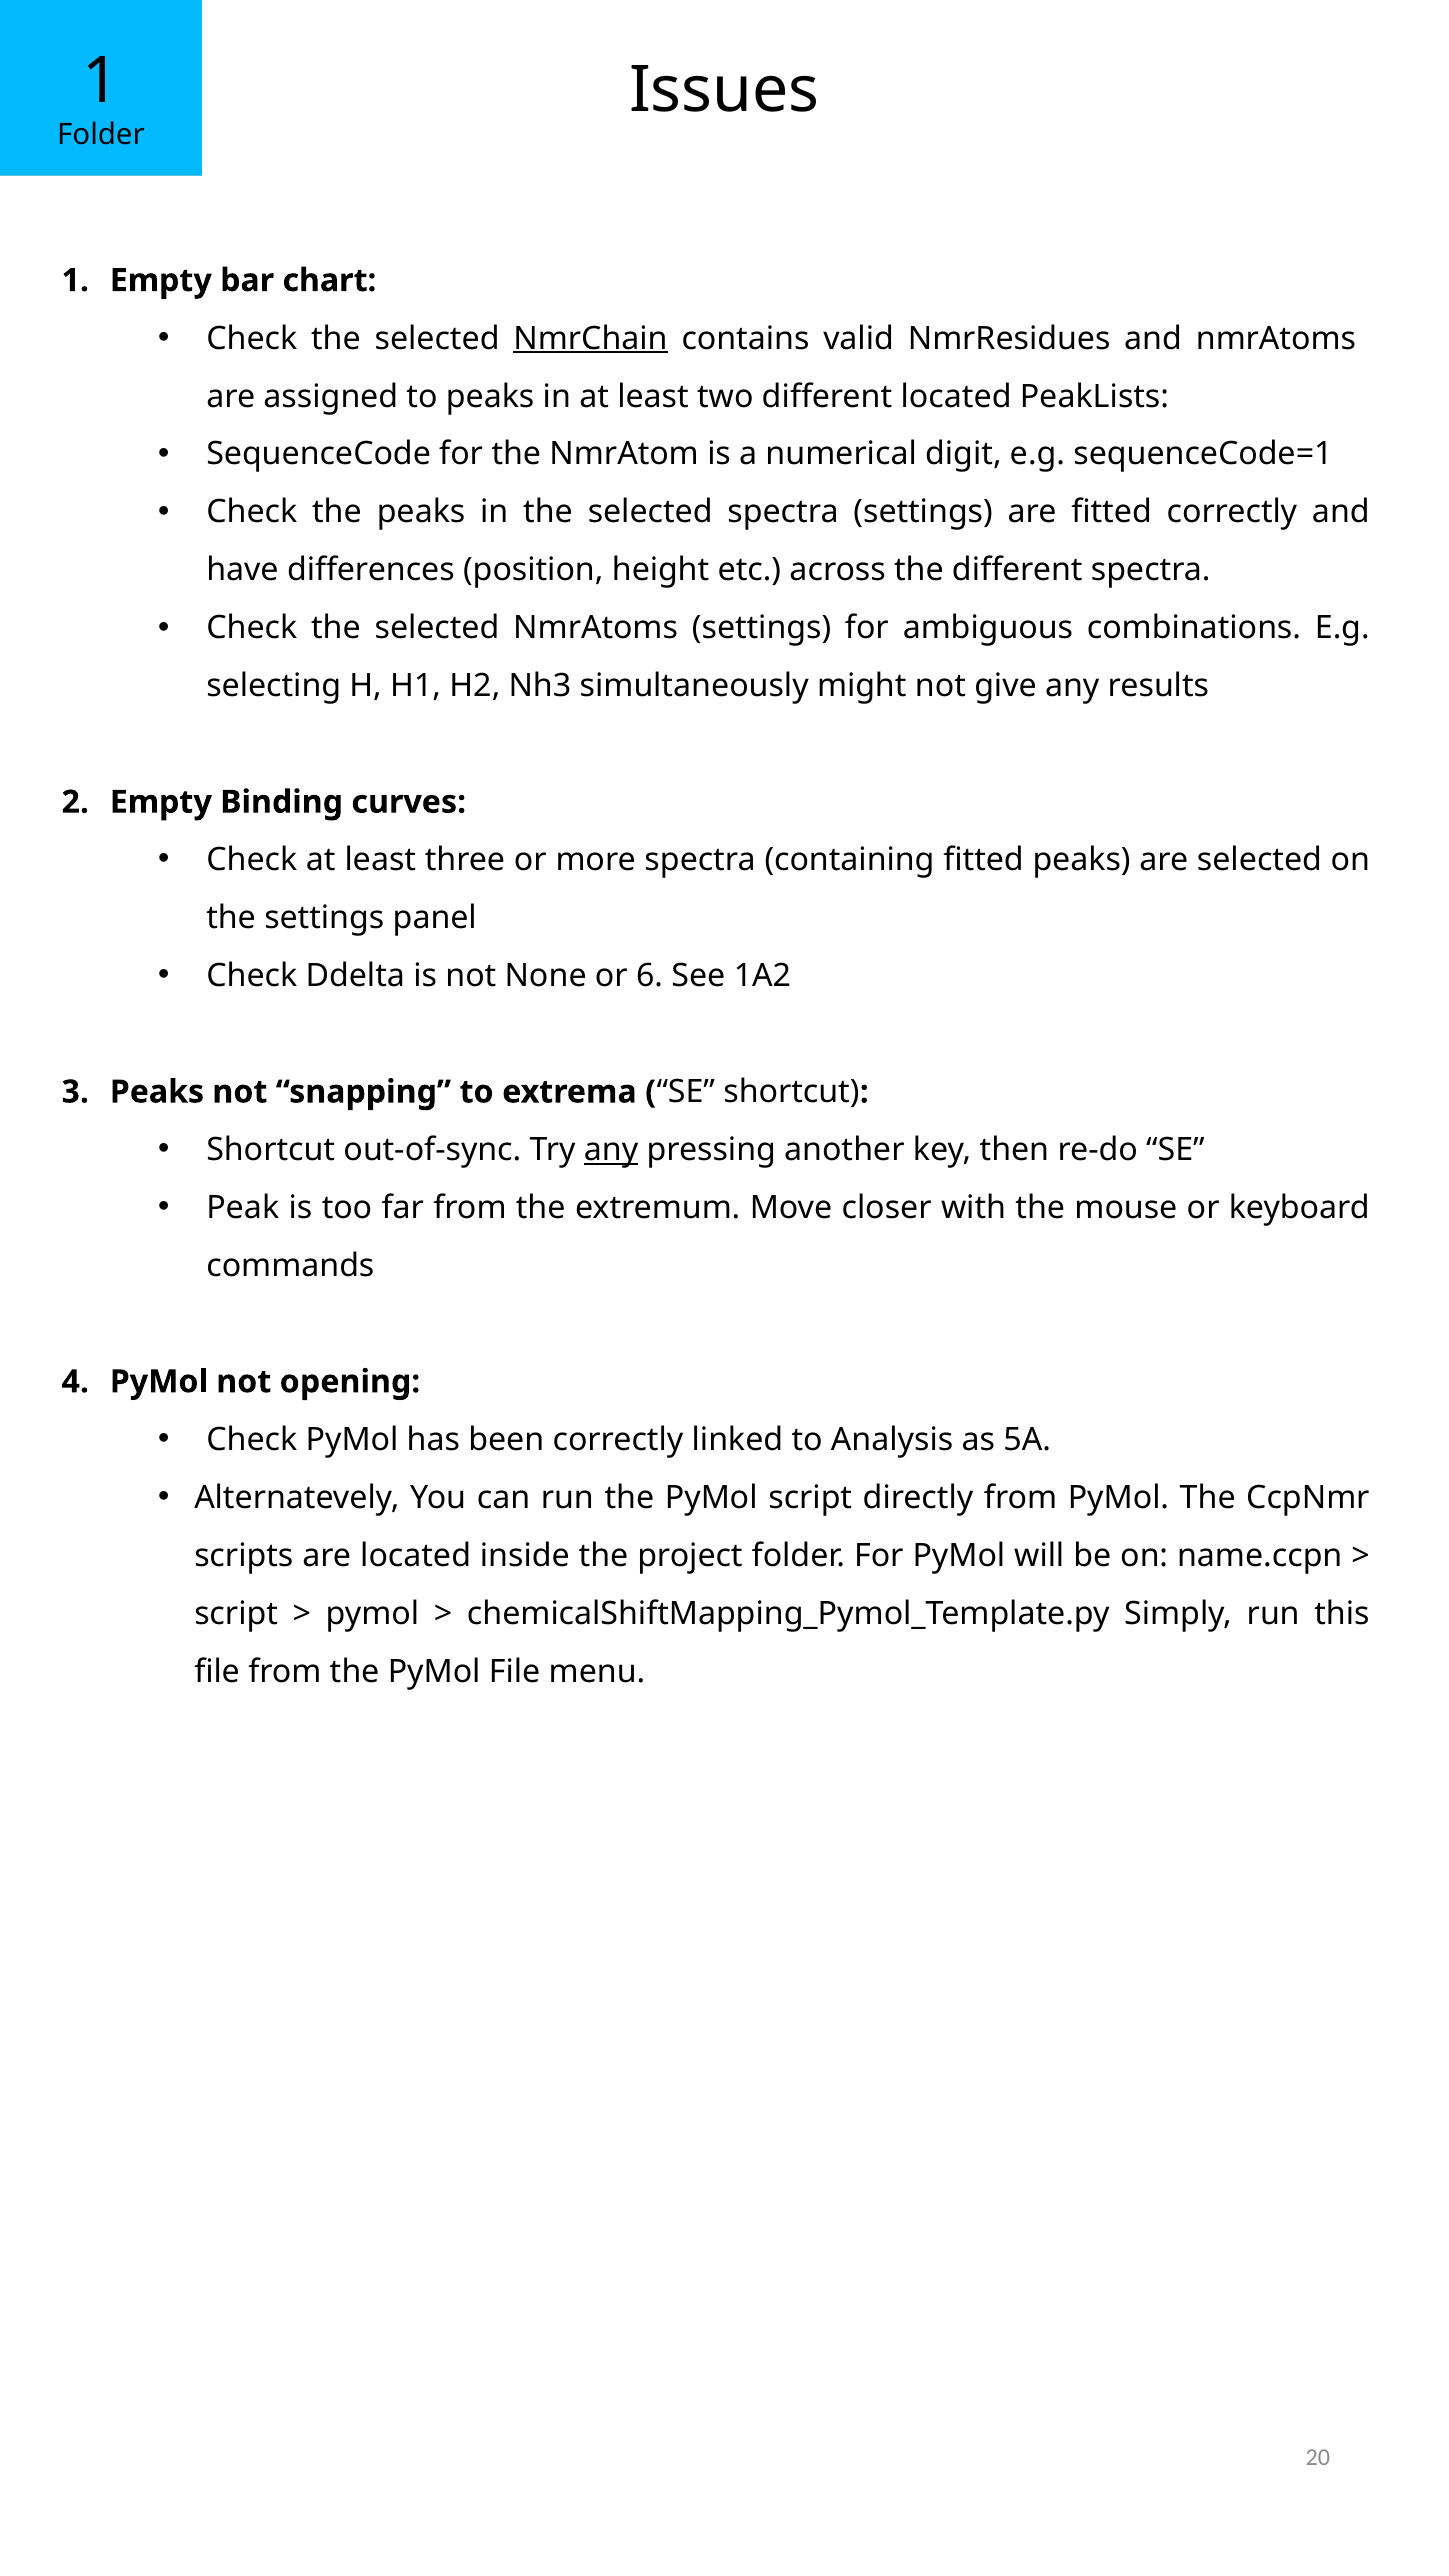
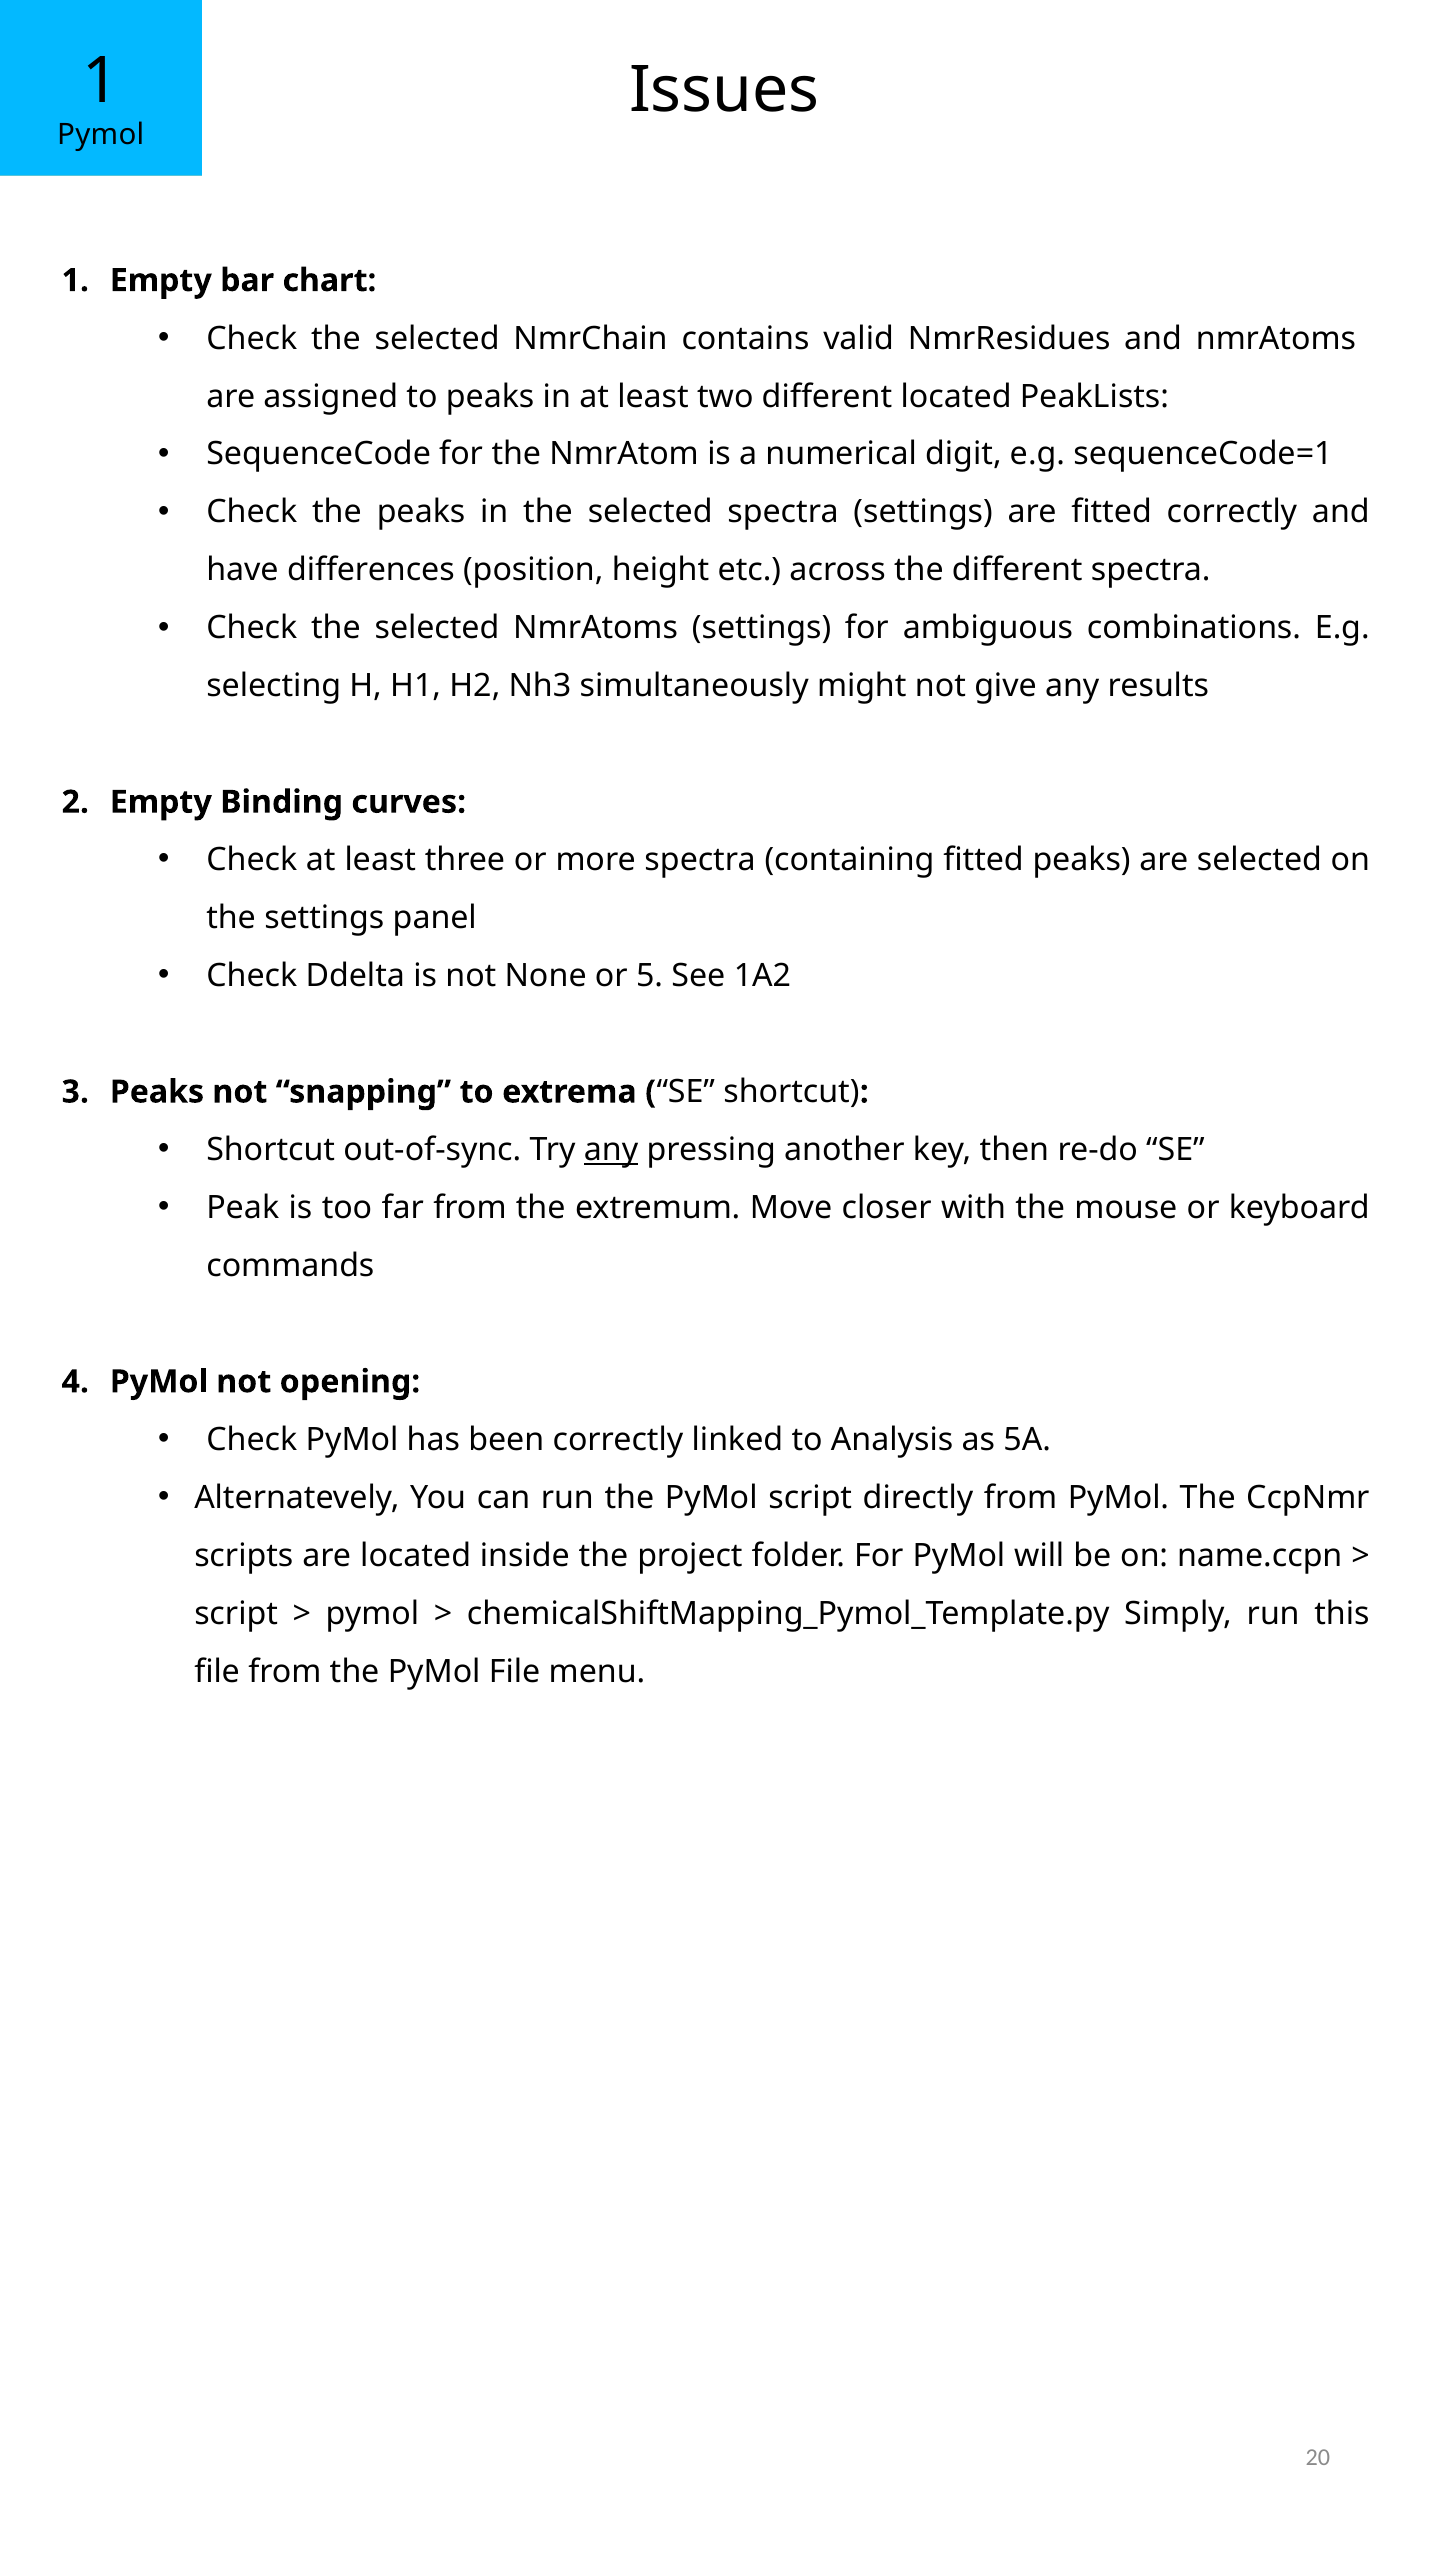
Folder: Folder -> Pymol (101, 135)
NmrChain underline: present -> none (590, 338)
6: 6 -> 5 (650, 976)
